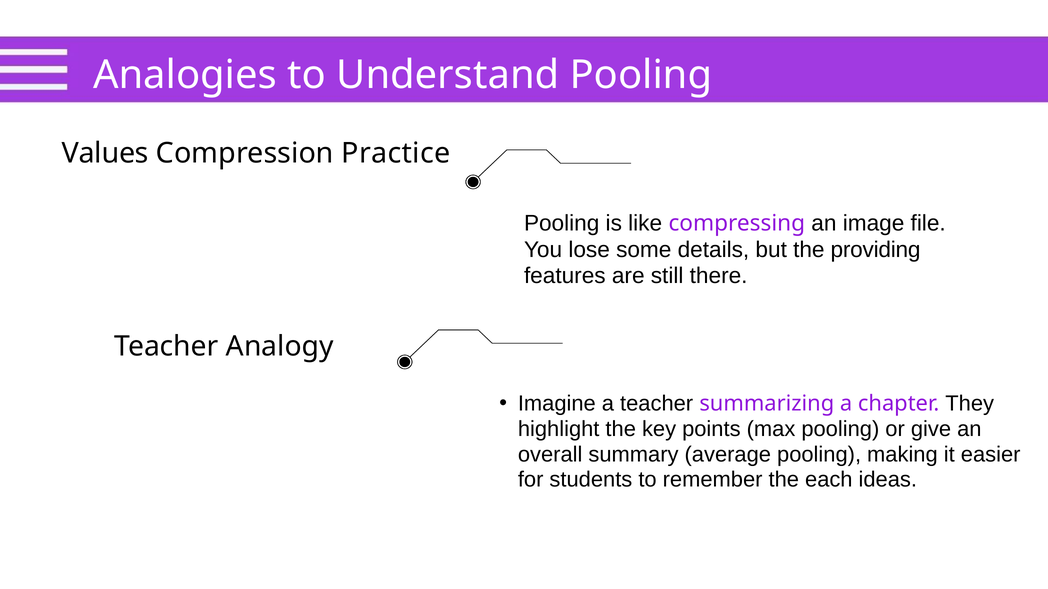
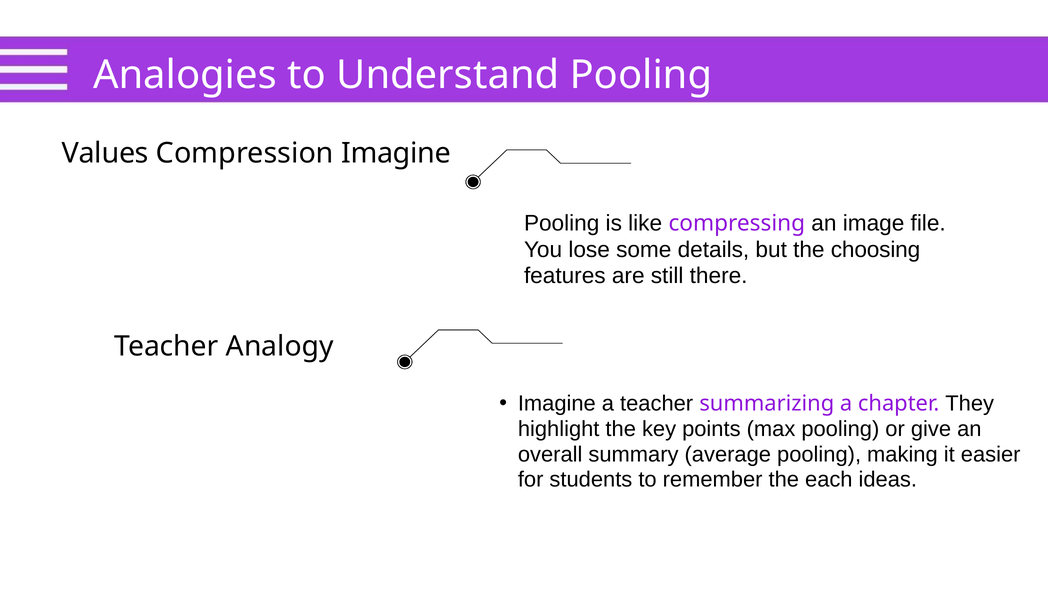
Compression Practice: Practice -> Imagine (396, 153)
providing: providing -> choosing (876, 250)
